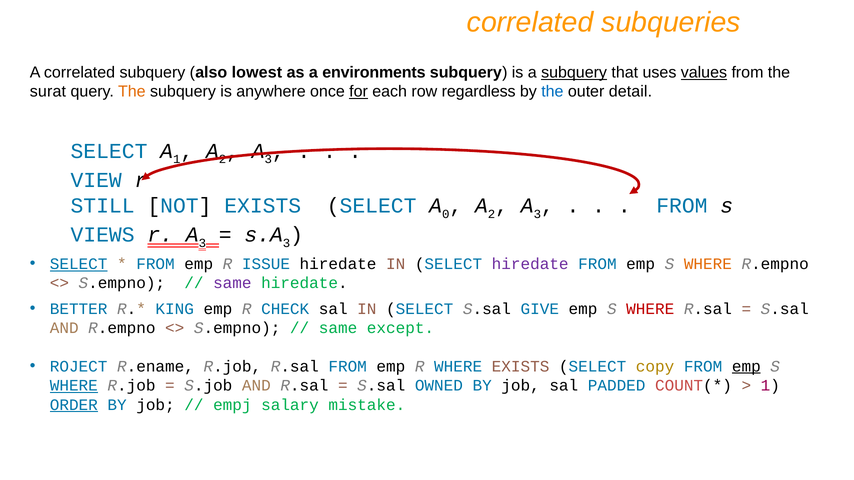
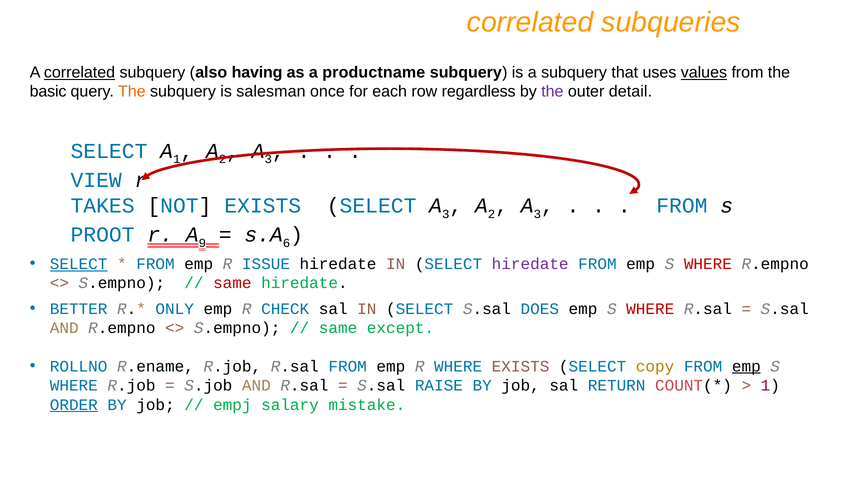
correlated underline: none -> present (80, 73)
lowest: lowest -> having (257, 73)
environments: environments -> productname (374, 73)
subquery underline: present -> none (574, 73)
surat: surat -> basic (48, 92)
anywhere: anywhere -> salesman (271, 92)
for underline: present -> none (359, 92)
the colour: blue -> purple (552, 92)
STILL: STILL -> TAKES (103, 206)
SELECT A 0: 0 -> 3 (446, 214)
VIEWS: VIEWS -> PROOT (103, 235)
r A 3: 3 -> 9 (202, 243)
3: 3 -> 6 (287, 243)
WHERE colour: orange -> red (708, 264)
same colour: purple -> red (232, 283)
KING: KING -> ONLY (175, 309)
GIVE: GIVE -> DOES (540, 309)
ROJECT: ROJECT -> ROLLNO (79, 367)
WHERE underline: present -> none (74, 386)
OWNED: OWNED -> RAISE (439, 386)
PADDED: PADDED -> RETURN (617, 386)
